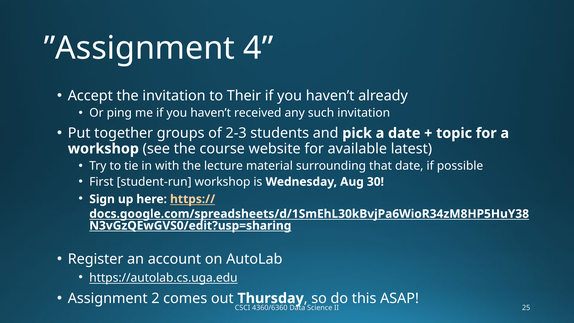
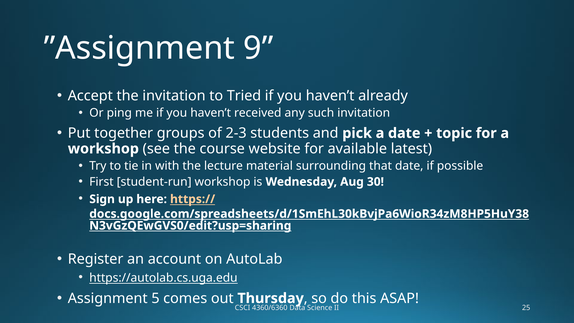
4: 4 -> 9 (258, 48)
Their: Their -> Tried (244, 96)
2: 2 -> 5 (155, 298)
